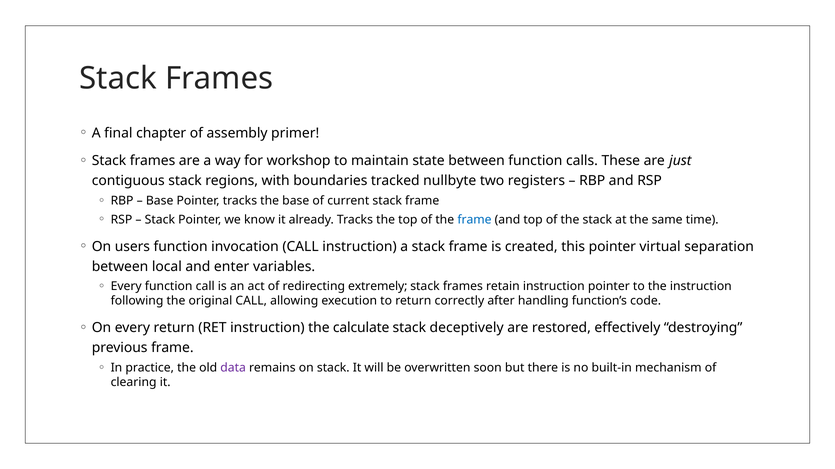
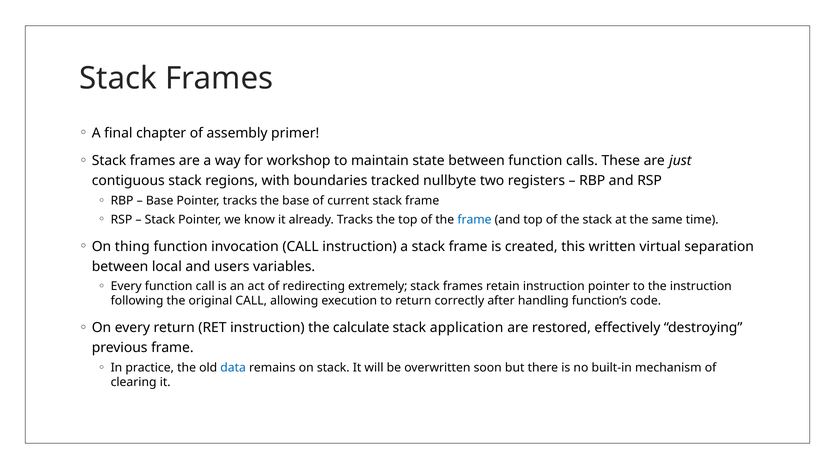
users: users -> thing (132, 247)
this pointer: pointer -> written (612, 247)
enter: enter -> users (232, 267)
deceptively: deceptively -> application (467, 328)
data colour: purple -> blue (233, 368)
